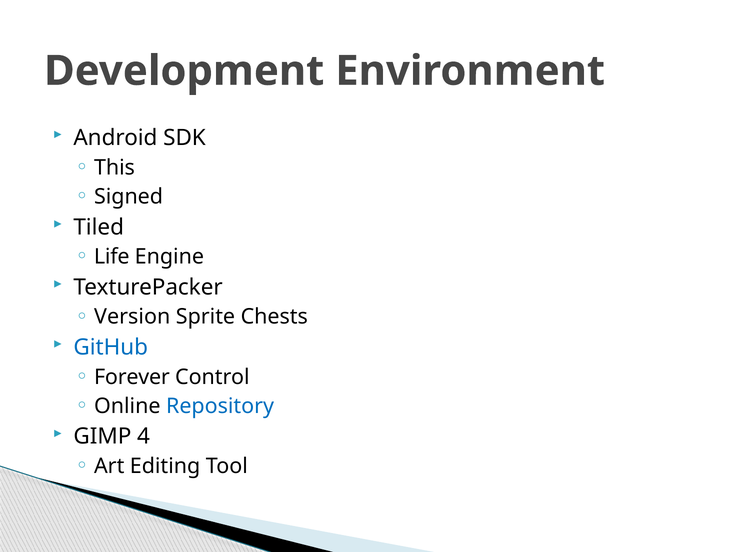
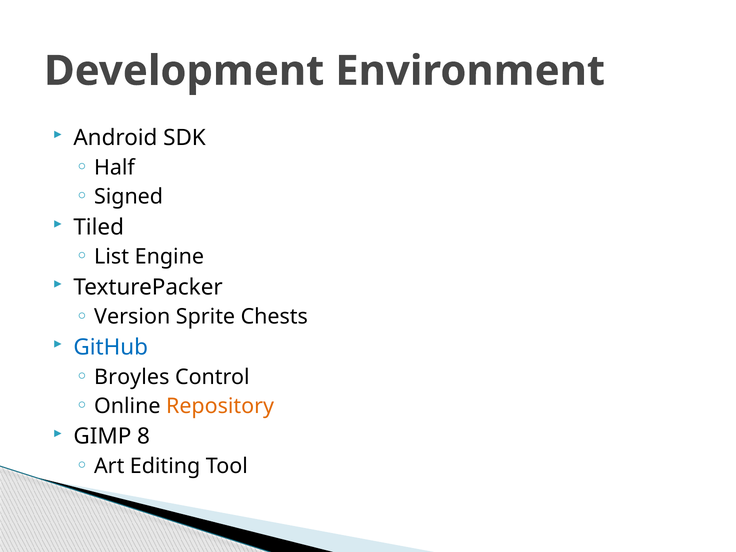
This: This -> Half (114, 168)
Life: Life -> List (112, 257)
Forever: Forever -> Broyles (132, 377)
Repository colour: blue -> orange (220, 406)
4: 4 -> 8 (144, 437)
